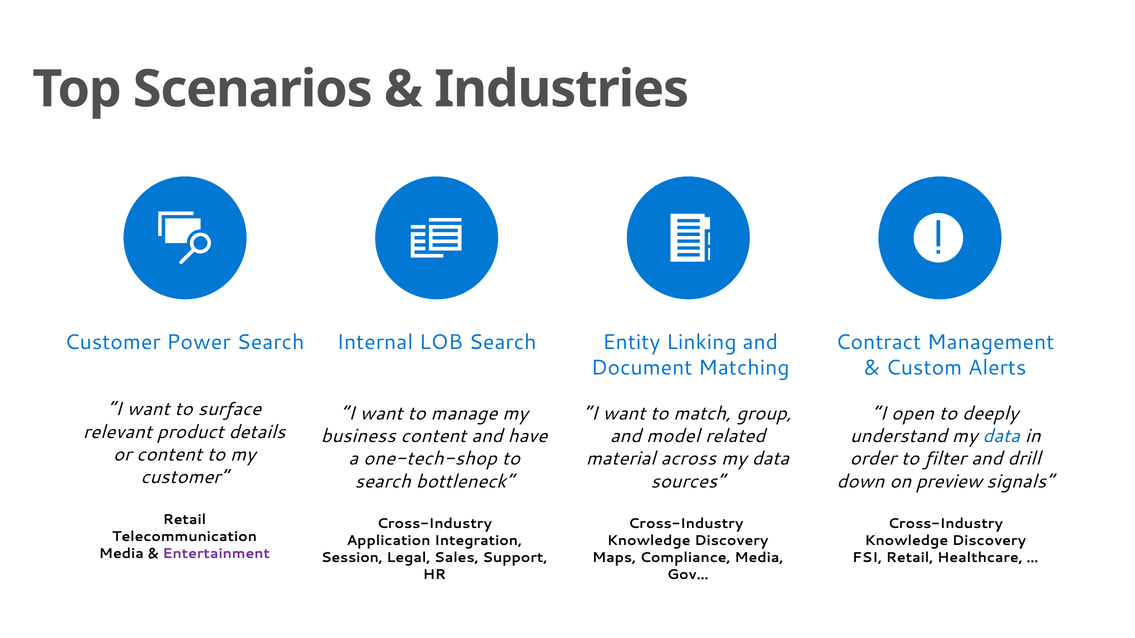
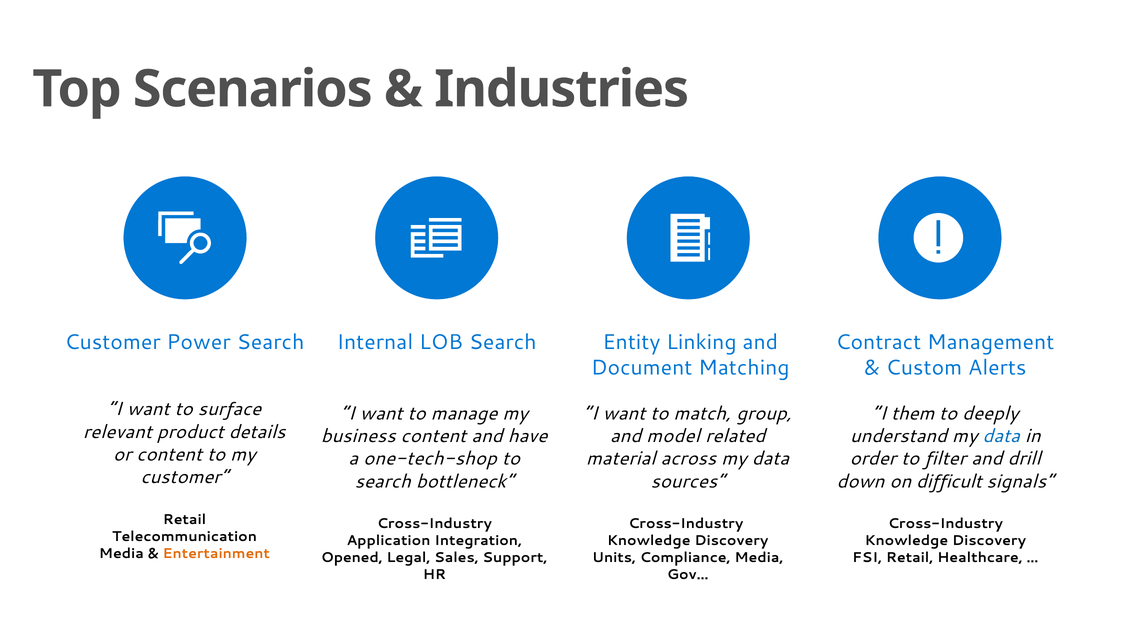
open: open -> them (913, 414)
preview: preview -> difficult (949, 482)
Entertainment colour: purple -> orange (216, 554)
Session: Session -> Opened (352, 558)
Maps: Maps -> Units (614, 558)
